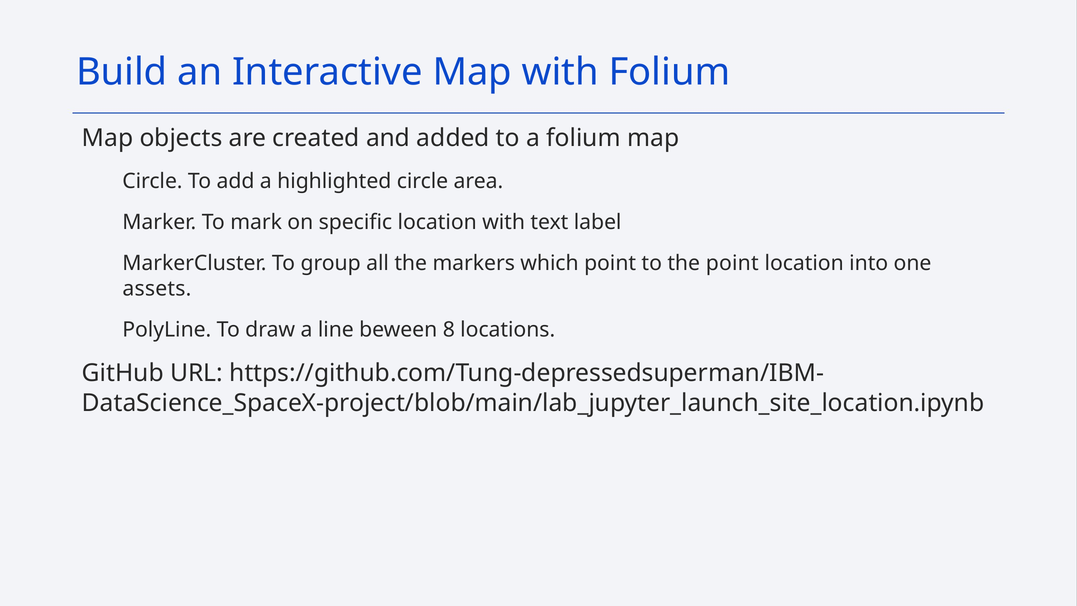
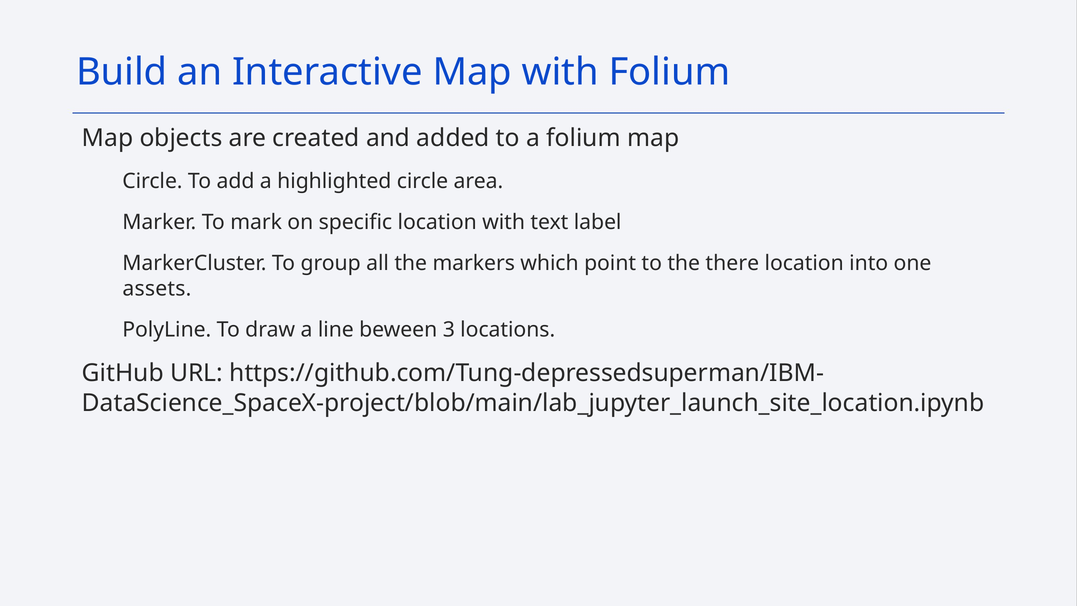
the point: point -> there (732, 263)
8: 8 -> 3 (449, 330)
